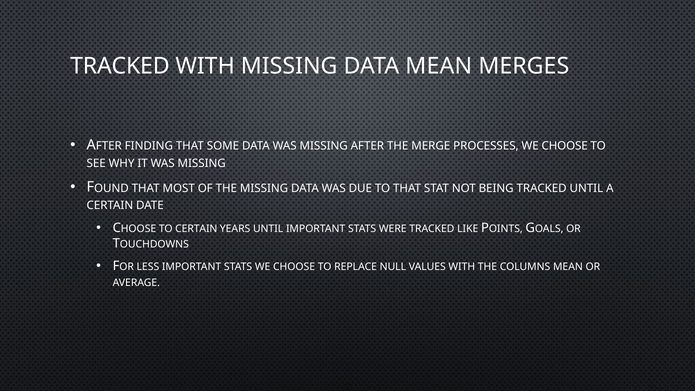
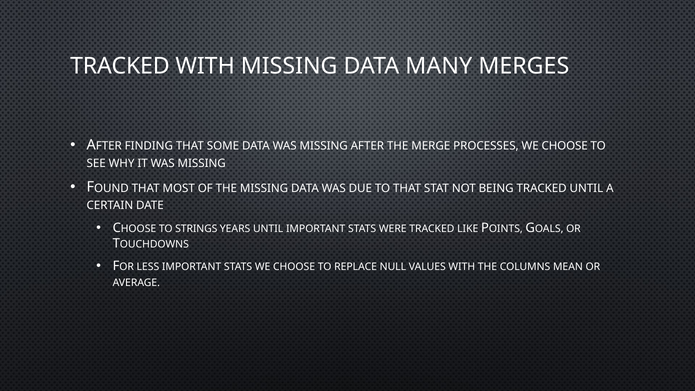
DATA MEAN: MEAN -> MANY (439, 66)
TO CERTAIN: CERTAIN -> STRINGS (196, 229)
